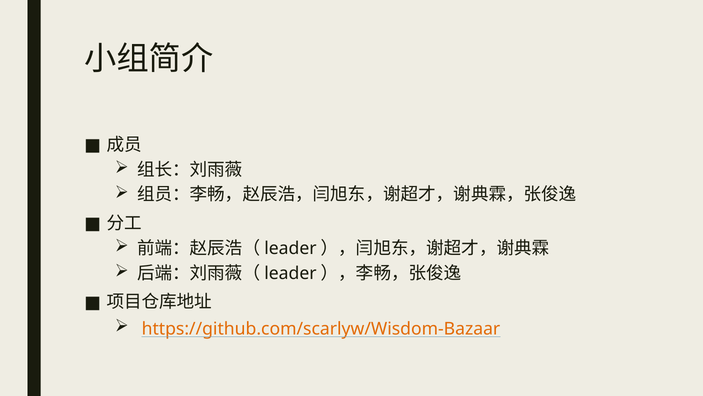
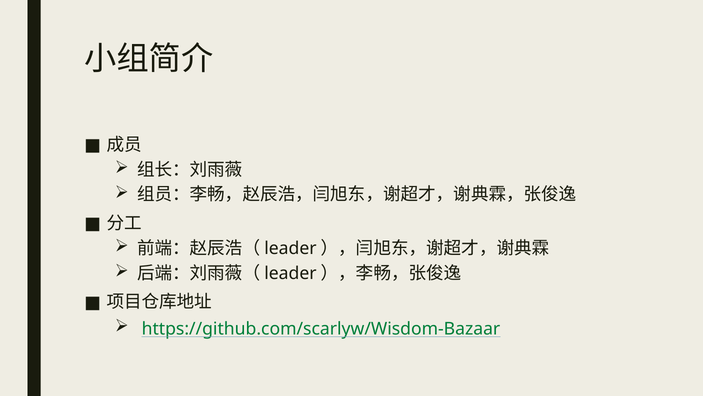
https://github.com/scarlyw/Wisdom-Bazaar colour: orange -> green (321, 328)
